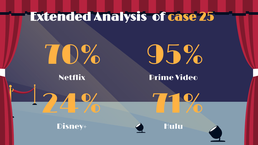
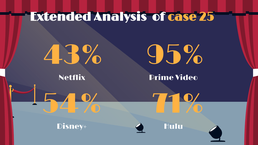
70%: 70% -> 43% (73, 55)
24%: 24% -> 54% (72, 104)
